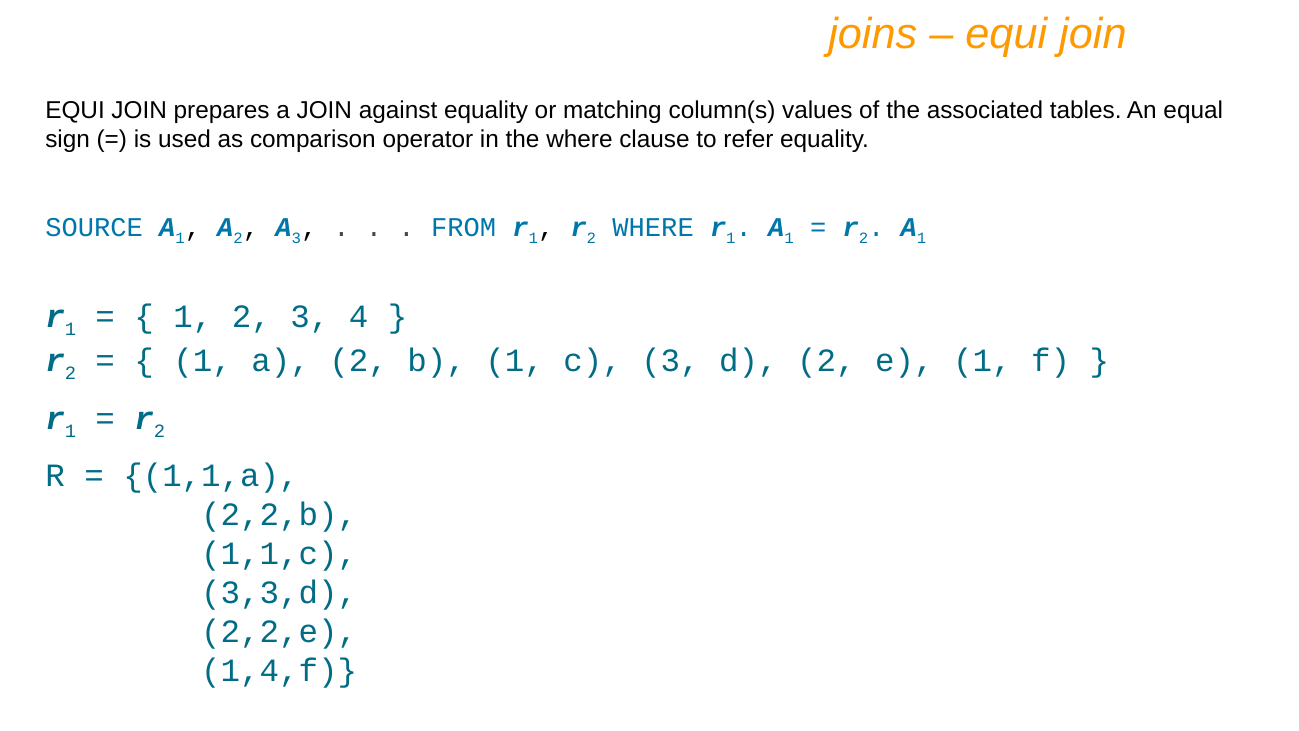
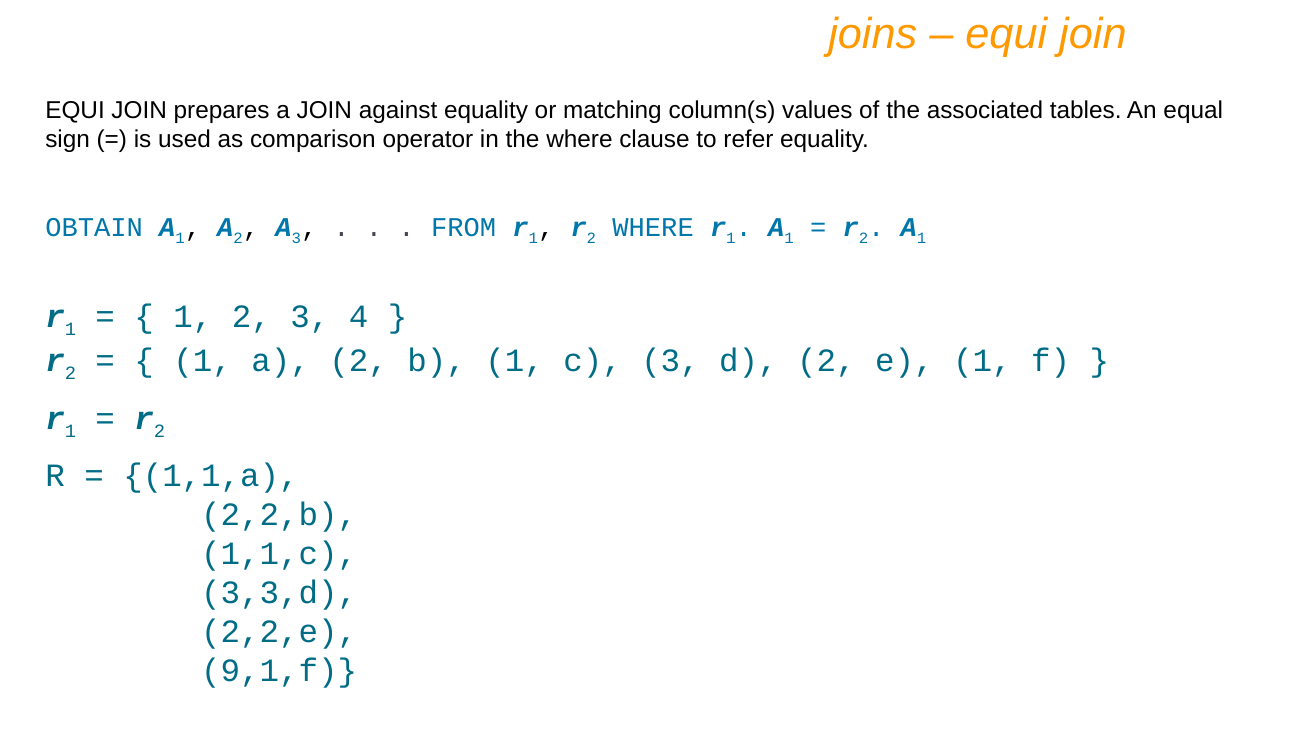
SOURCE: SOURCE -> OBTAIN (94, 228)
1,4,f: 1,4,f -> 9,1,f (279, 670)
